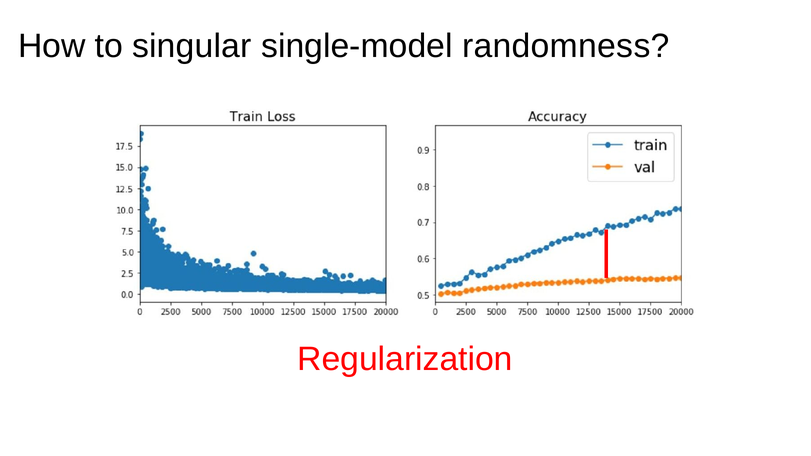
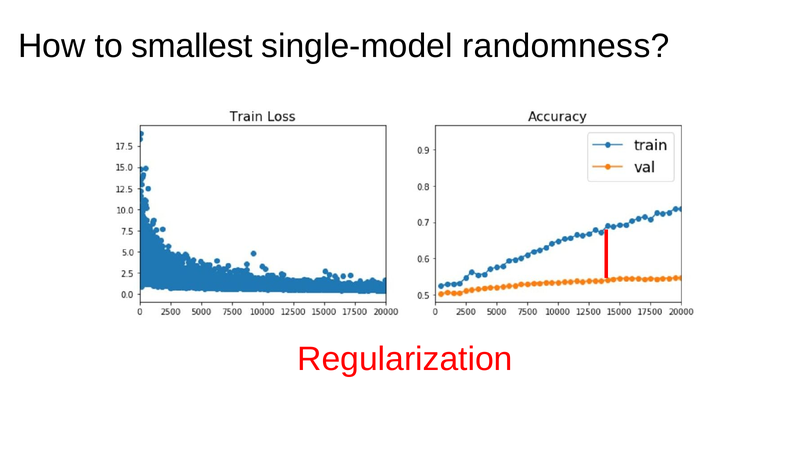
singular: singular -> smallest (192, 46)
